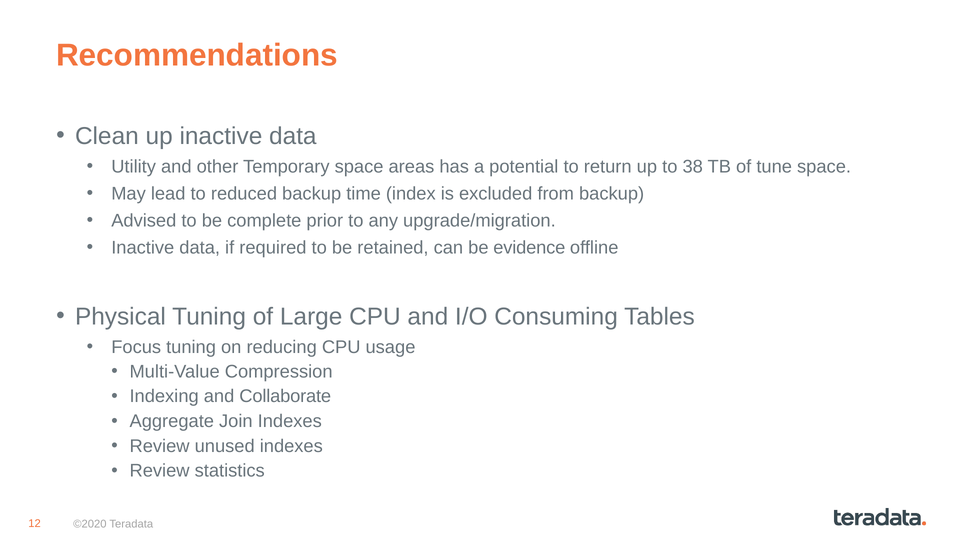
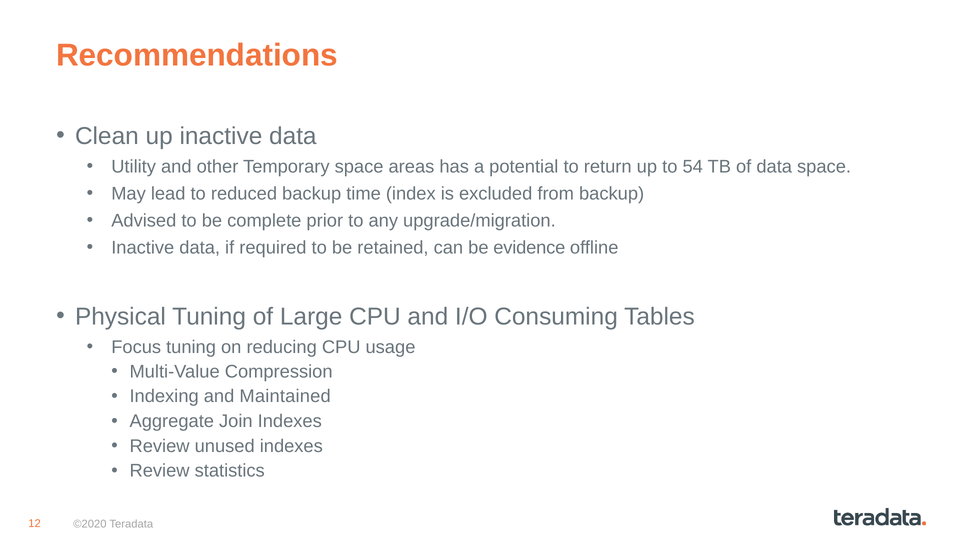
38: 38 -> 54 (693, 167)
of tune: tune -> data (774, 167)
Collaborate: Collaborate -> Maintained (285, 397)
